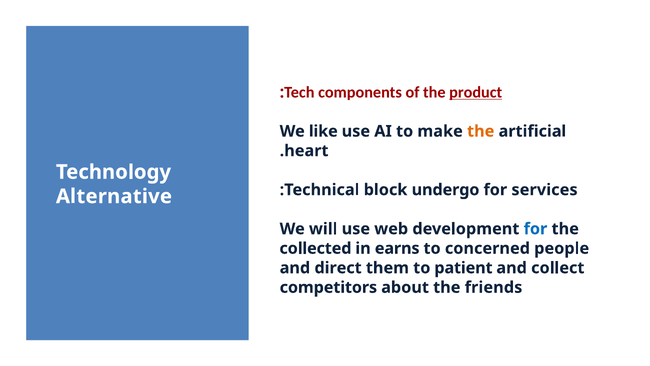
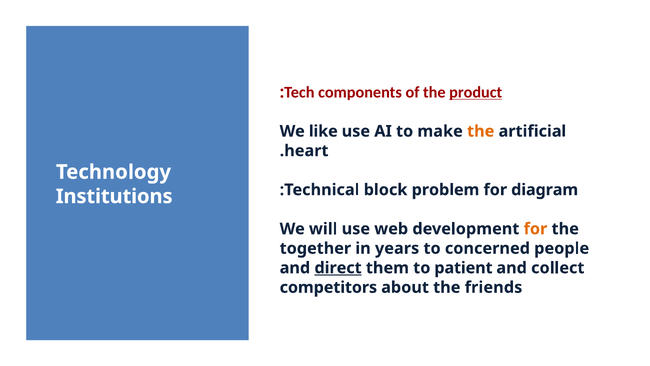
undergo: undergo -> problem (446, 190)
services: services -> diagram (545, 190)
Alternative: Alternative -> Institutions (114, 196)
for colour: blue -> orange (535, 229)
collected: collected -> together (315, 248)
earns: earns -> years (397, 248)
direct underline: none -> present (338, 268)
